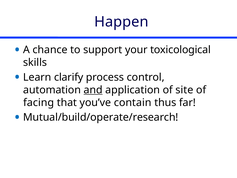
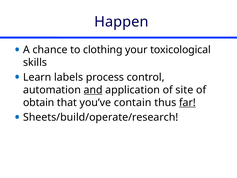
support: support -> clothing (103, 50)
clarify: clarify -> labels (69, 77)
facing: facing -> obtain (39, 102)
far underline: none -> present (187, 102)
Mutual/build/operate/research: Mutual/build/operate/research -> Sheets/build/operate/research (101, 117)
